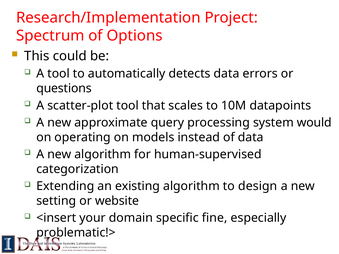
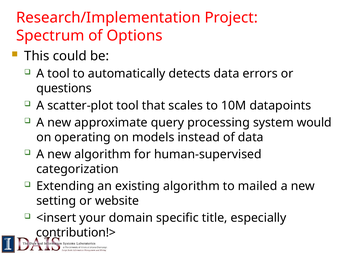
design: design -> mailed (258, 186)
fine: fine -> title (215, 218)
problematic!>: problematic!> -> contribution!> (76, 233)
